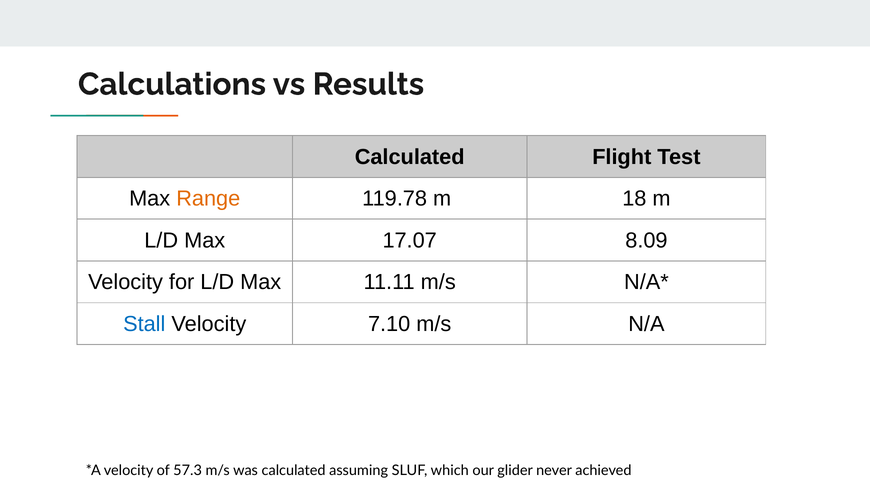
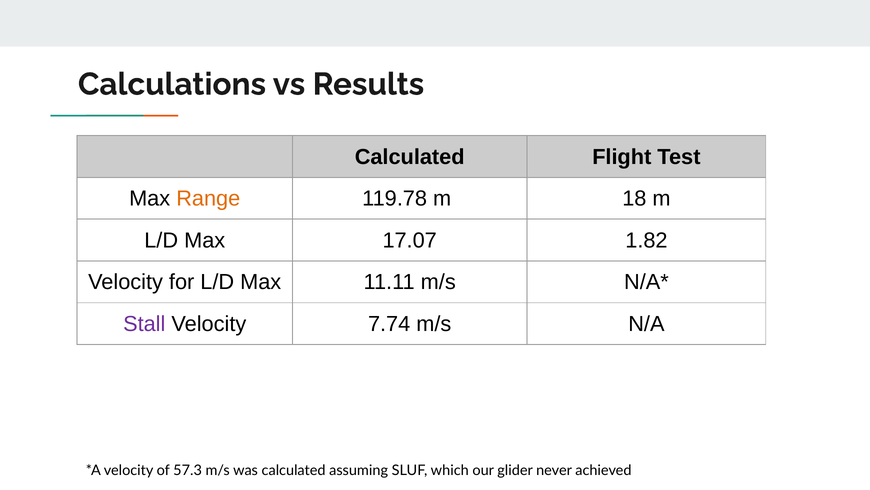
8.09: 8.09 -> 1.82 (646, 240)
Stall colour: blue -> purple (144, 324)
7.10: 7.10 -> 7.74 (389, 324)
